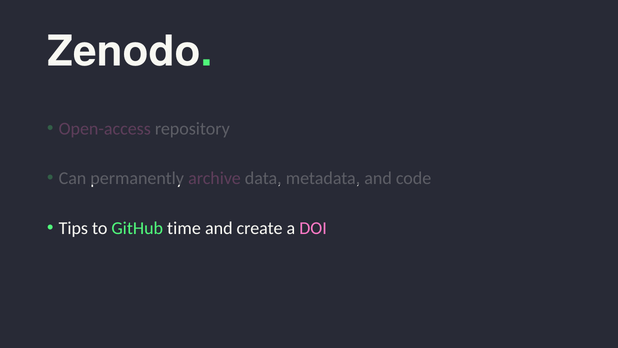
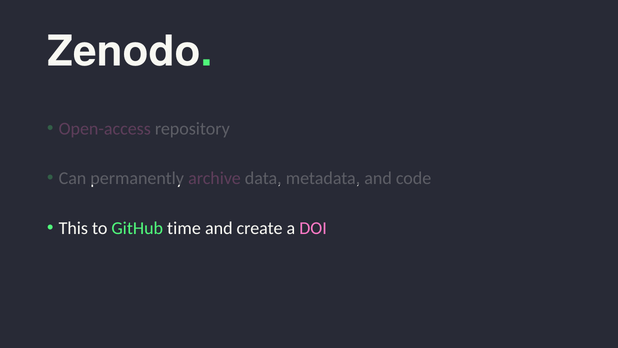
Tips: Tips -> This (73, 228)
